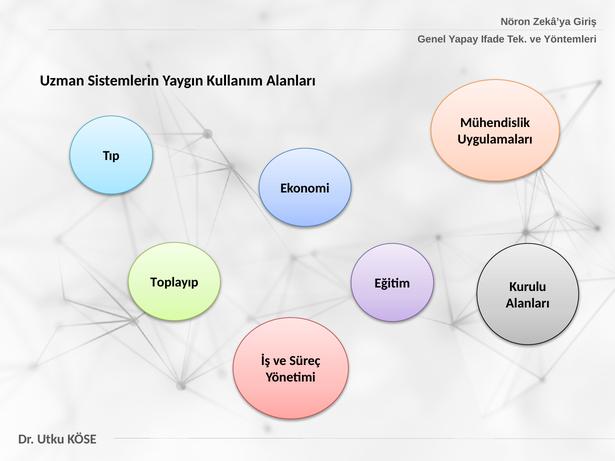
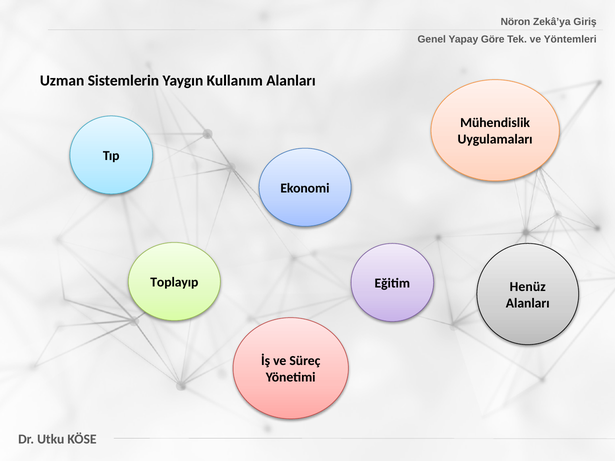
Ifade: Ifade -> Göre (493, 39)
Kurulu: Kurulu -> Henüz (528, 287)
